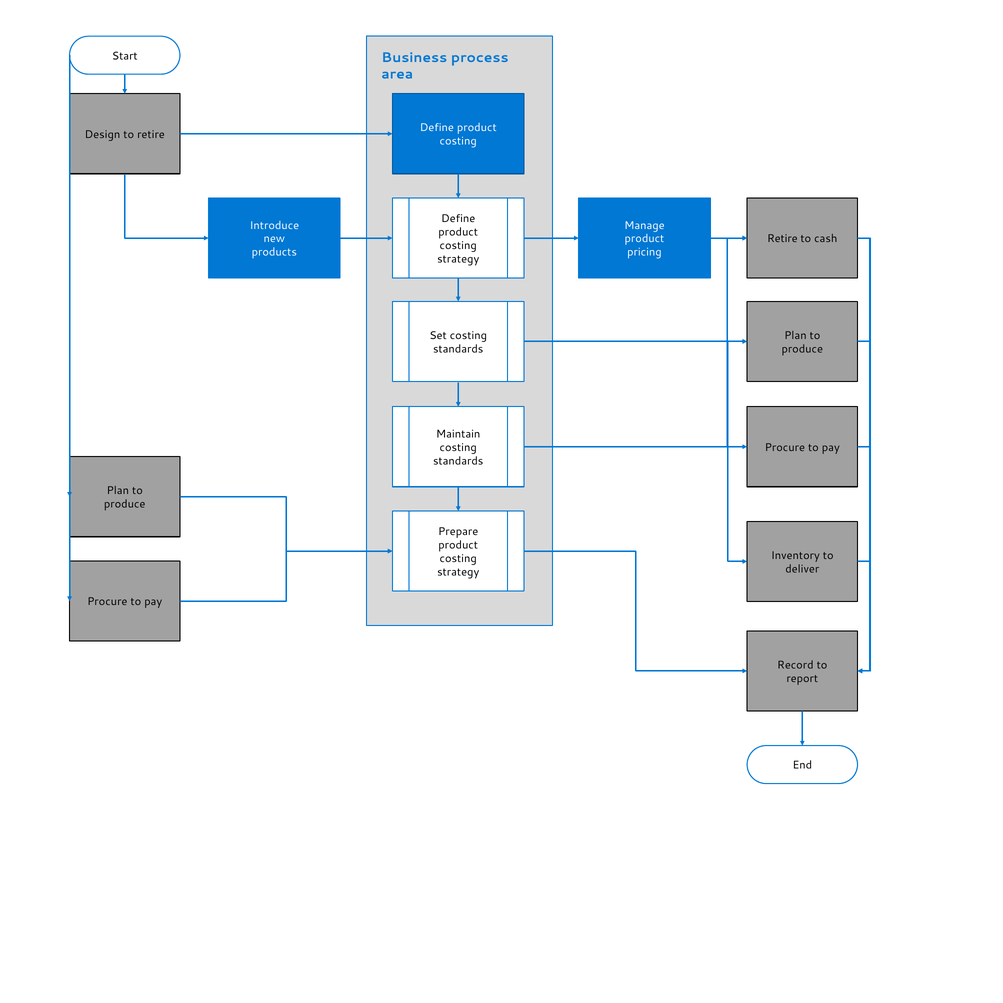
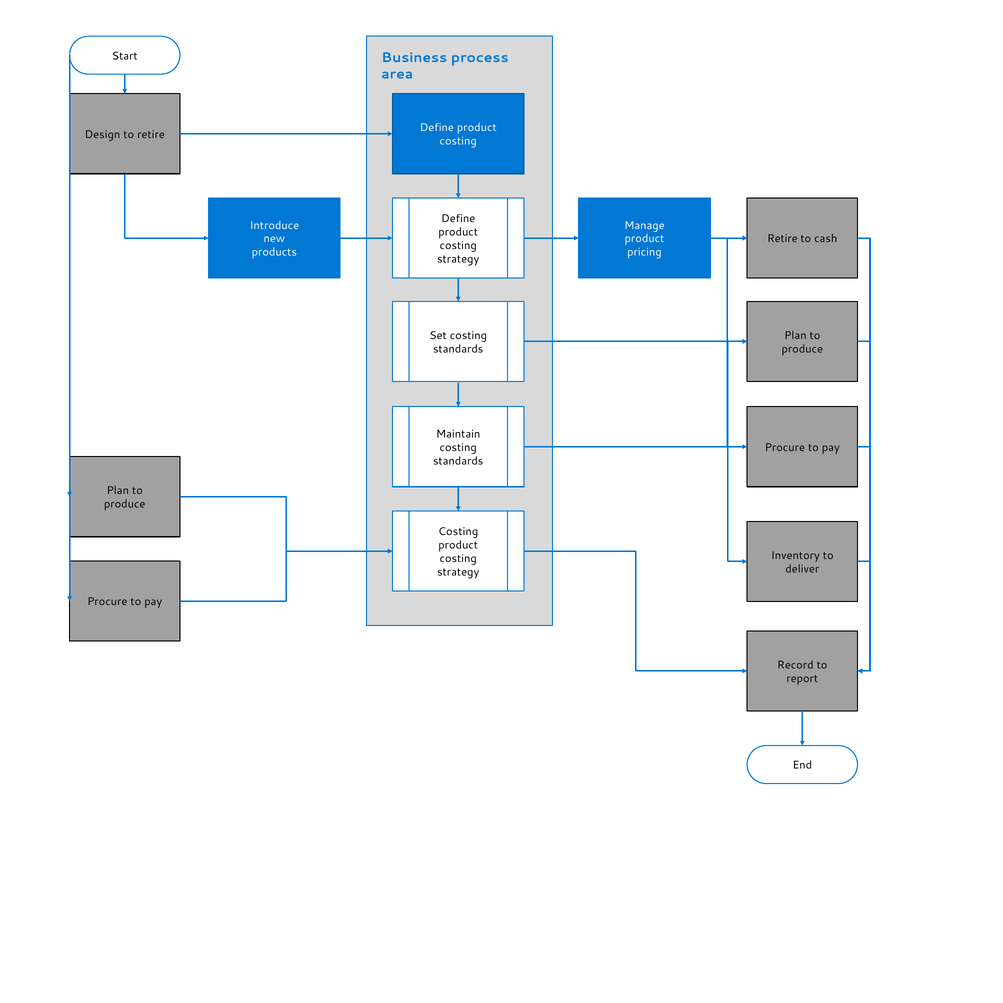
Prepare: Prepare -> Costing (458, 532)
